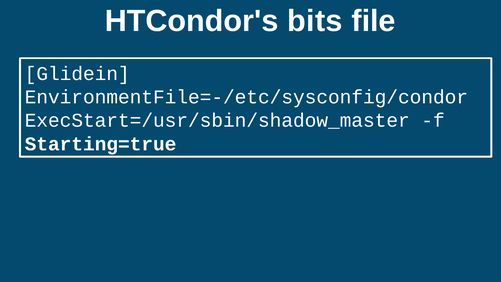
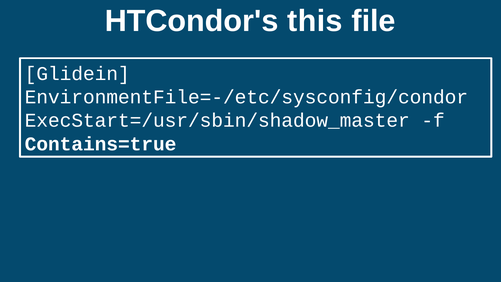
bits: bits -> this (315, 21)
Starting=true: Starting=true -> Contains=true (101, 144)
